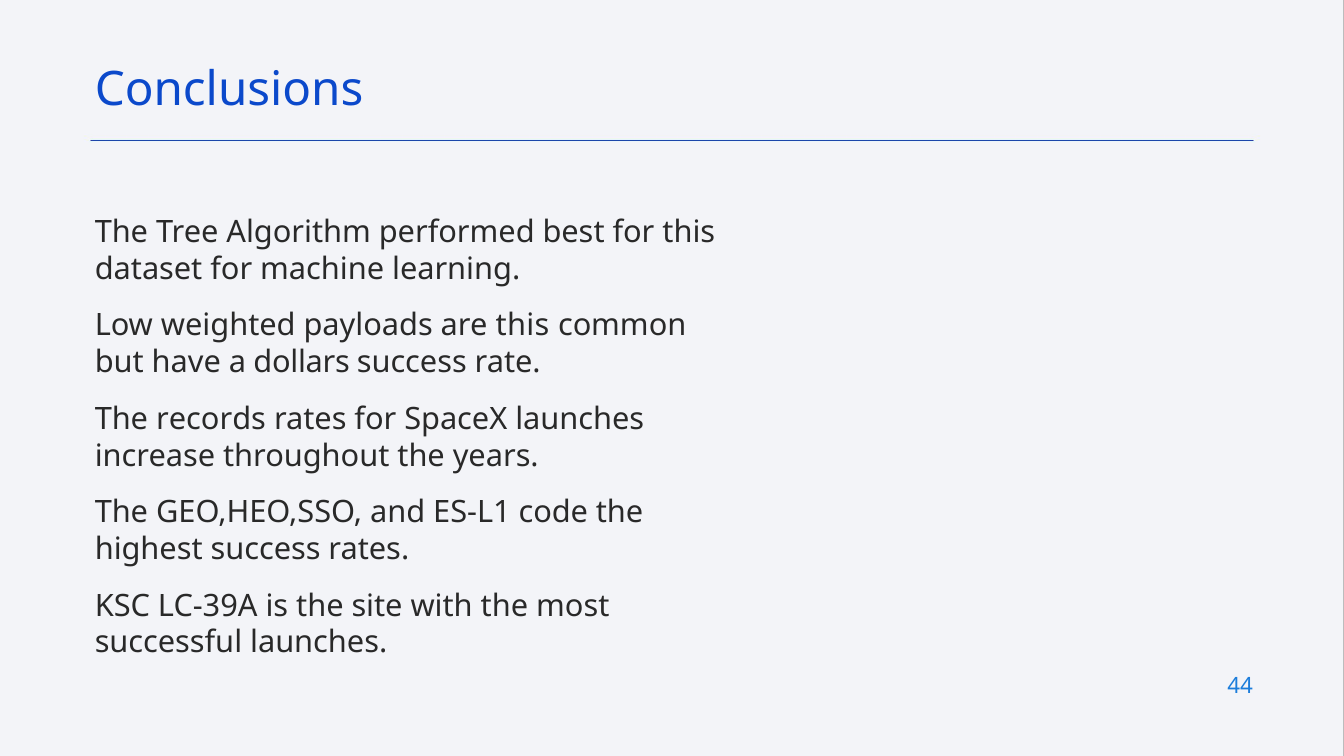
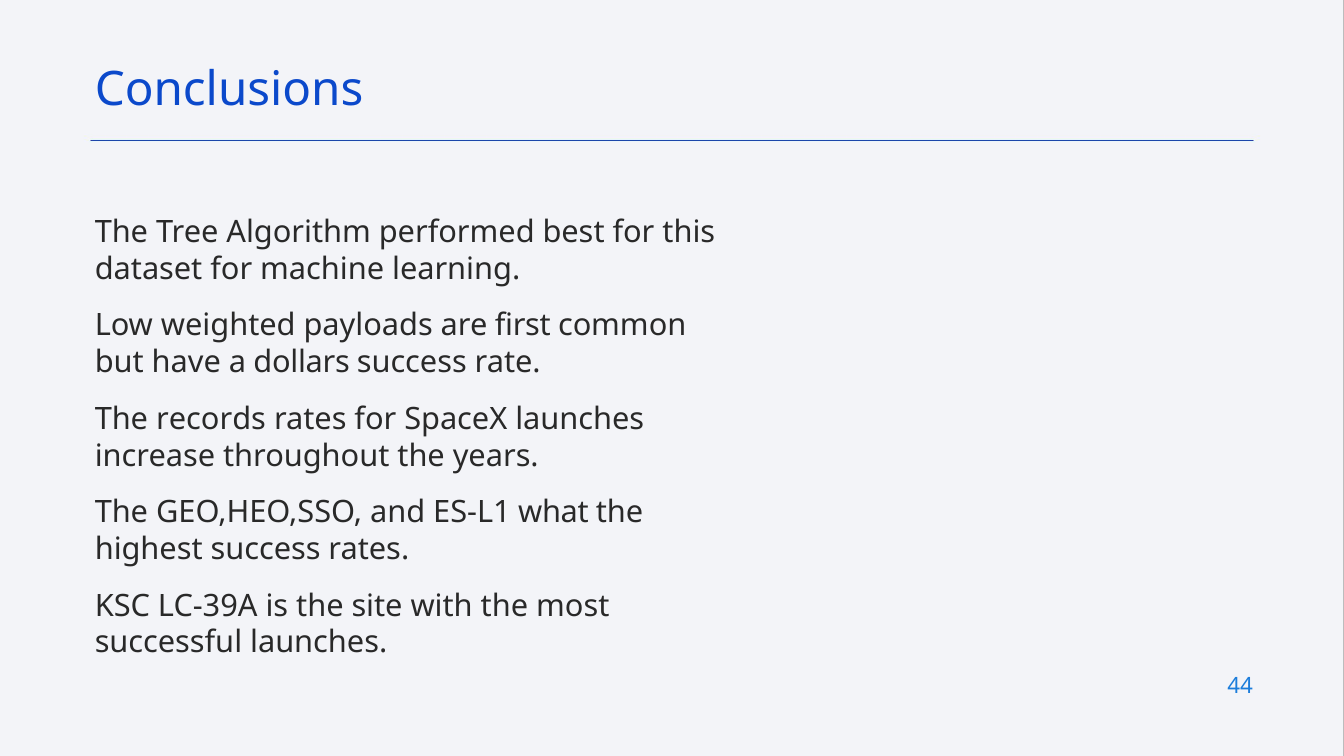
are this: this -> first (523, 326)
code: code -> what (553, 512)
